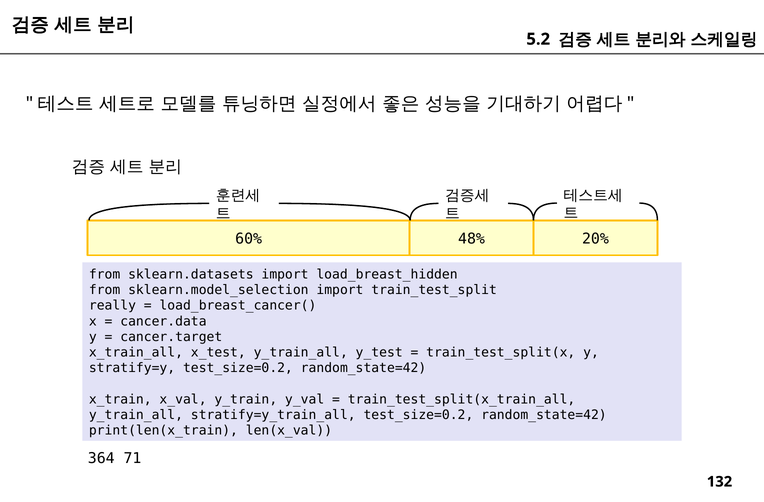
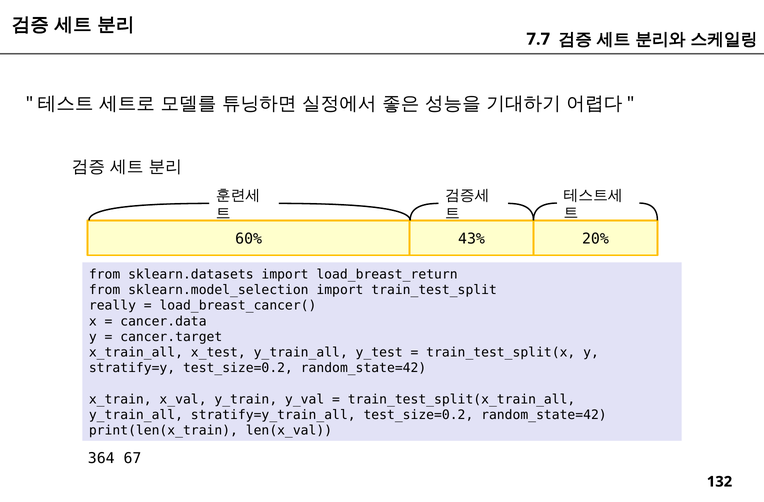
5.2: 5.2 -> 7.7 (538, 39)
48%: 48% -> 43% (472, 239)
load_breast_hidden: load_breast_hidden -> load_breast_return (387, 274)
71: 71 -> 67 (132, 458)
